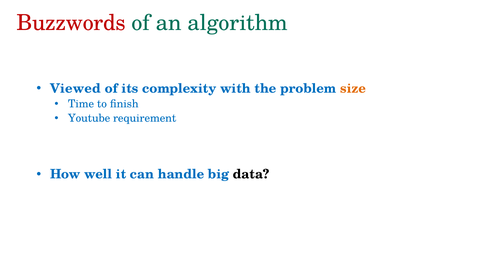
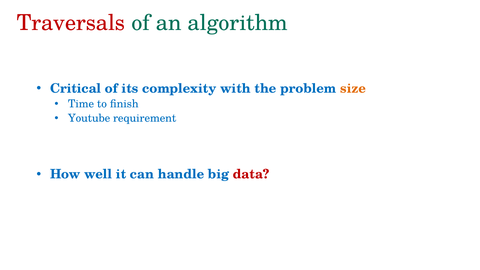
Buzzwords: Buzzwords -> Traversals (71, 23)
Viewed: Viewed -> Critical (76, 88)
data colour: black -> red (251, 174)
